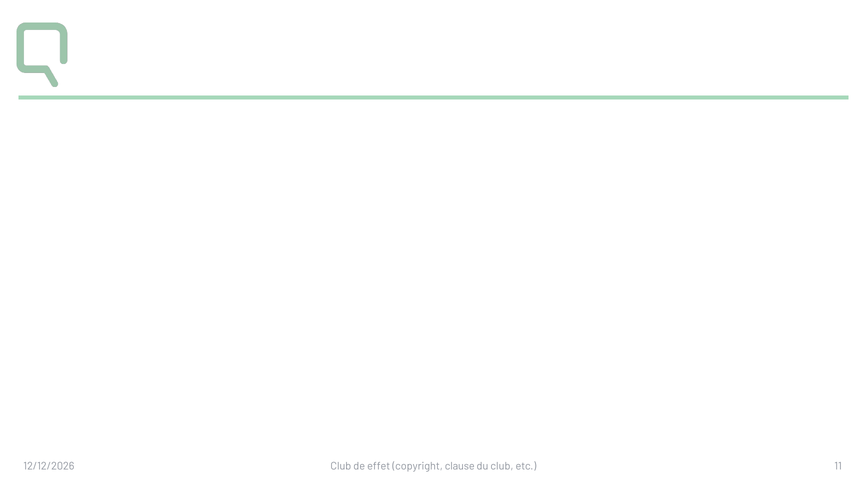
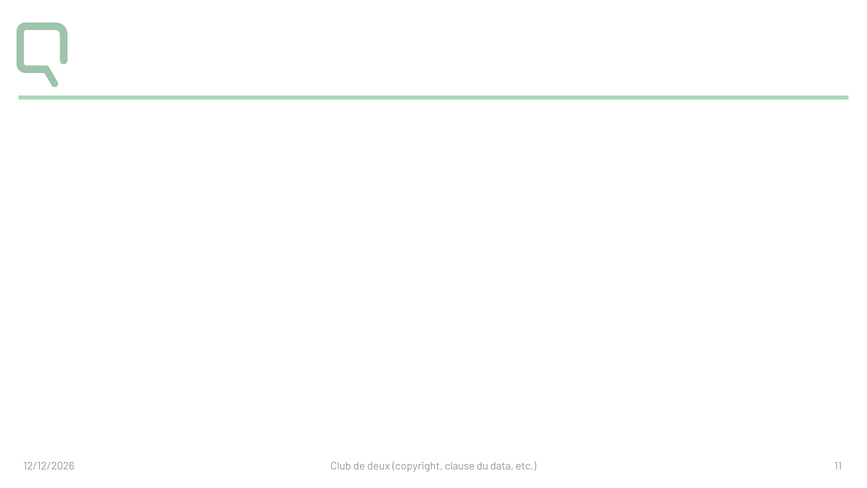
effet: effet -> deux (379, 466)
du club: club -> data (502, 466)
